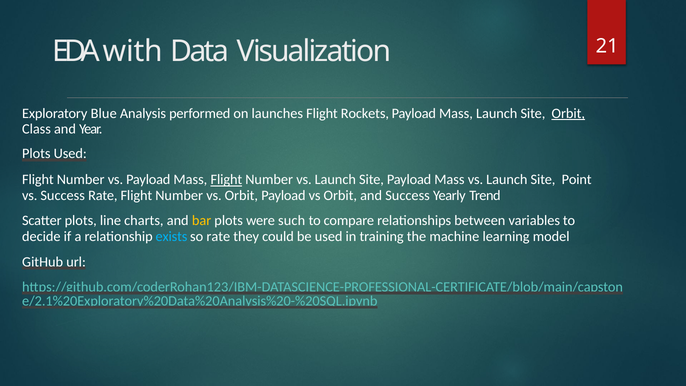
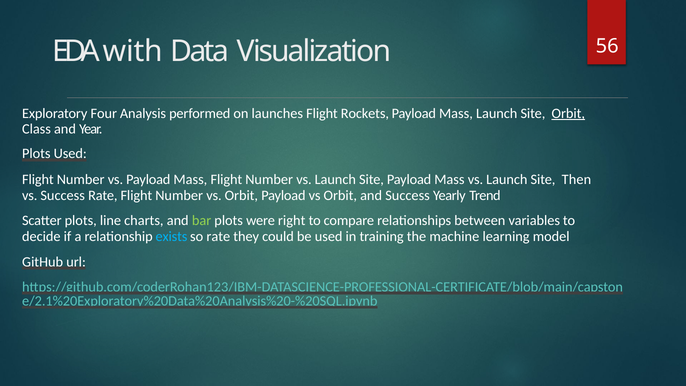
21: 21 -> 56 (607, 46)
Blue: Blue -> Four (104, 113)
Flight underline: present -> none (226, 180)
Point: Point -> Then (576, 180)
bar colour: yellow -> light green (202, 220)
such: such -> right (292, 220)
